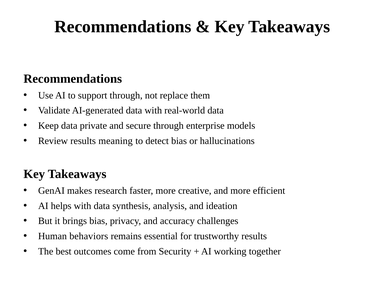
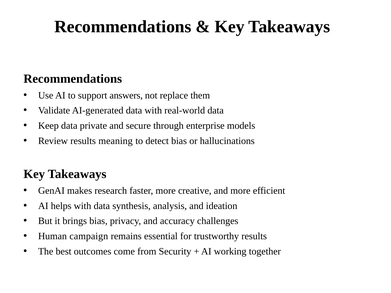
support through: through -> answers (126, 95)
behaviors: behaviors -> campaign (89, 236)
